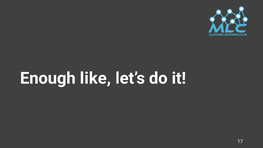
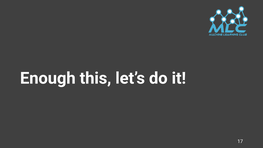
like: like -> this (95, 78)
